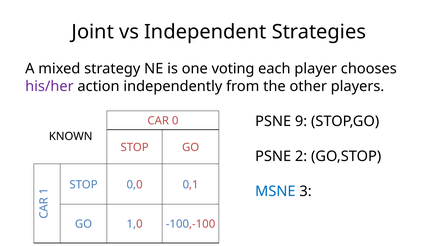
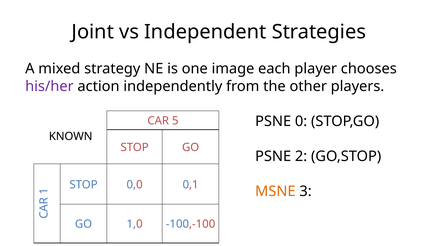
voting: voting -> image (233, 69)
9: 9 -> 0 (301, 121)
0: 0 -> 5 (175, 121)
MSNE colour: blue -> orange (275, 192)
